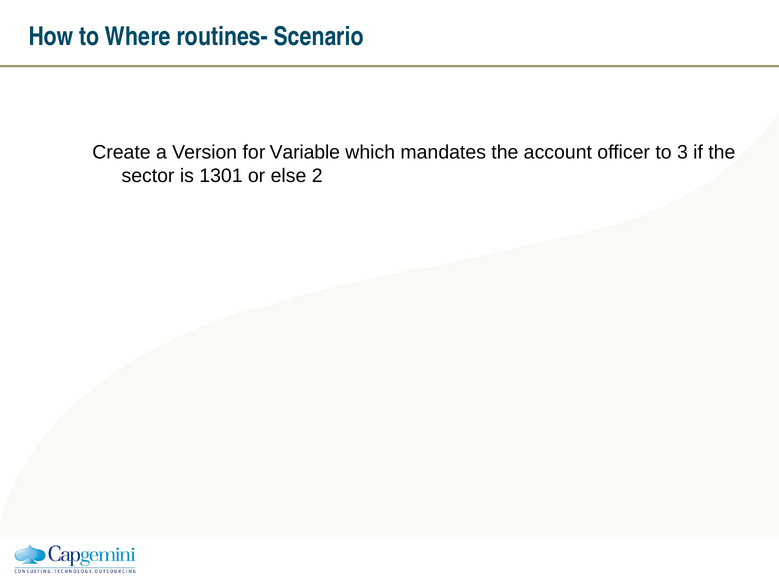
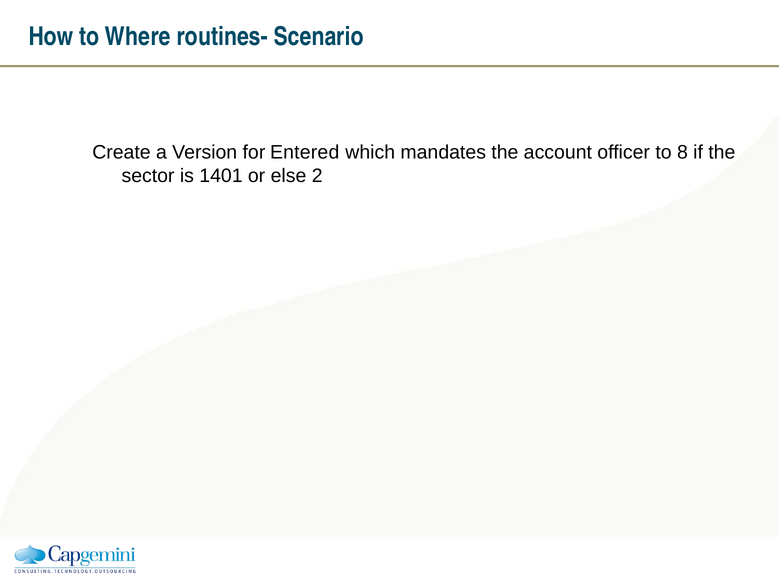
Variable: Variable -> Entered (305, 153)
3: 3 -> 8 (682, 153)
1301: 1301 -> 1401 (221, 176)
